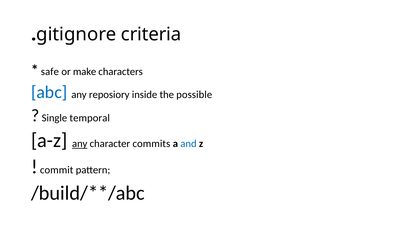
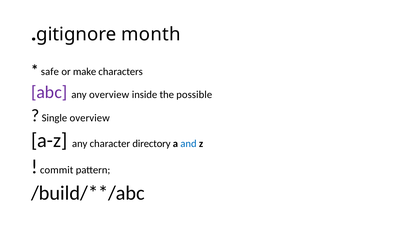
criteria: criteria -> month (151, 34)
abc colour: blue -> purple (49, 92)
any reposiory: reposiory -> overview (109, 95)
Single temporal: temporal -> overview (90, 118)
any underline: present -> none (80, 144)
commits: commits -> directory (152, 144)
